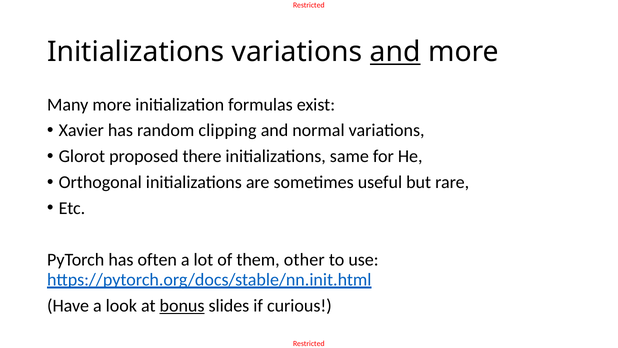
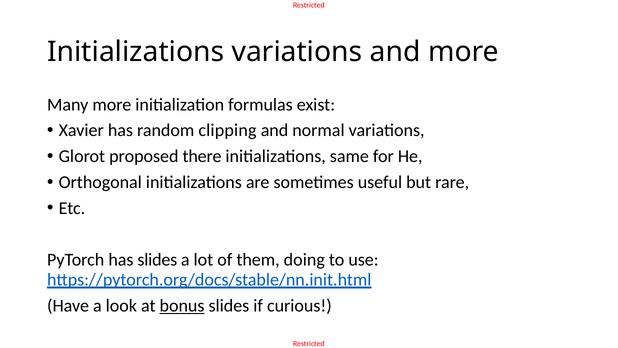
and underline: present -> none (395, 52)
has often: often -> slides (157, 260)
other: other -> doing (304, 260)
